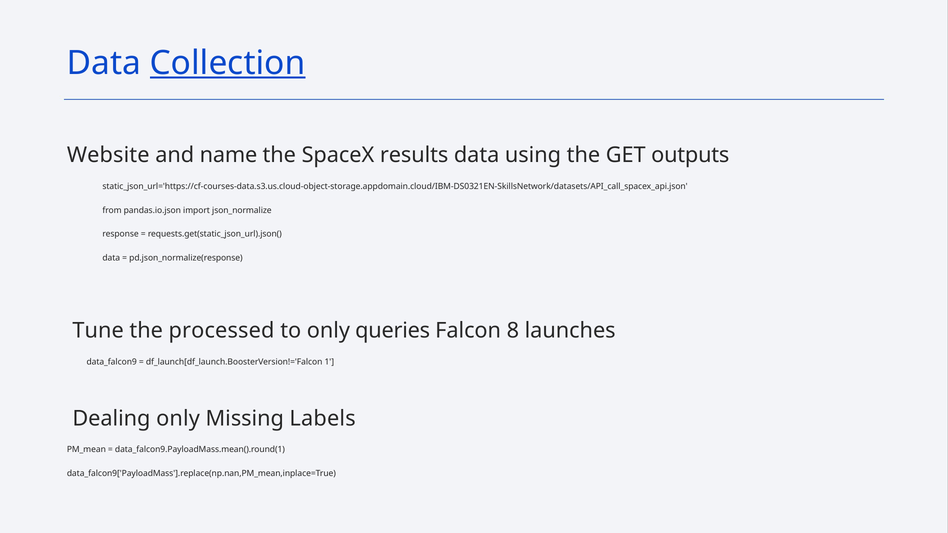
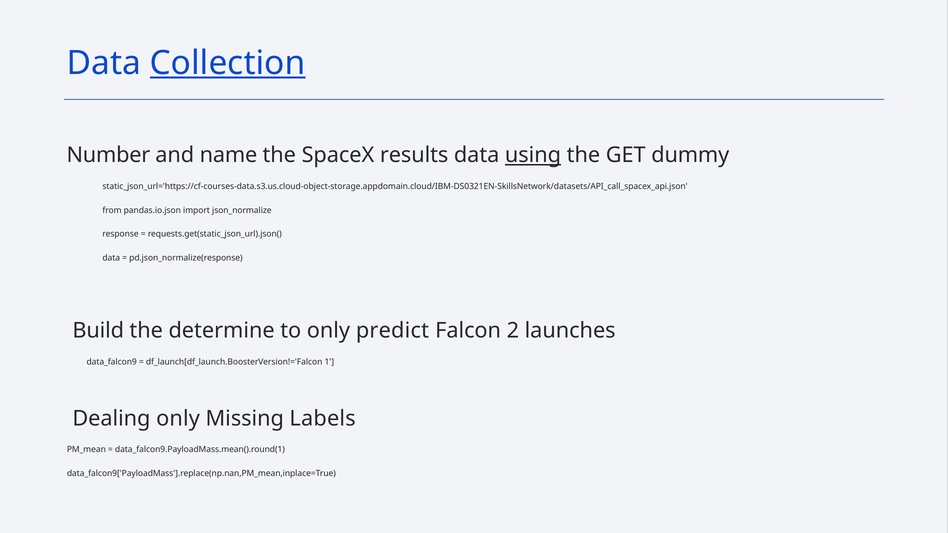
Website: Website -> Number (108, 155)
using underline: none -> present (533, 155)
outputs: outputs -> dummy (690, 155)
Tune: Tune -> Build (98, 331)
processed: processed -> determine (222, 331)
queries: queries -> predict (392, 331)
8: 8 -> 2 (513, 331)
